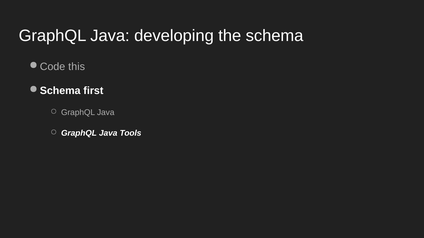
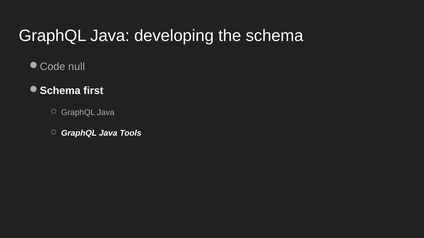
this: this -> null (77, 67)
